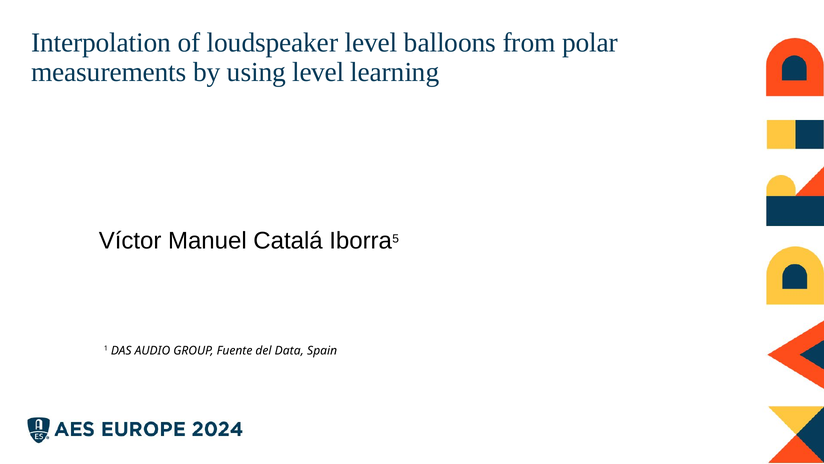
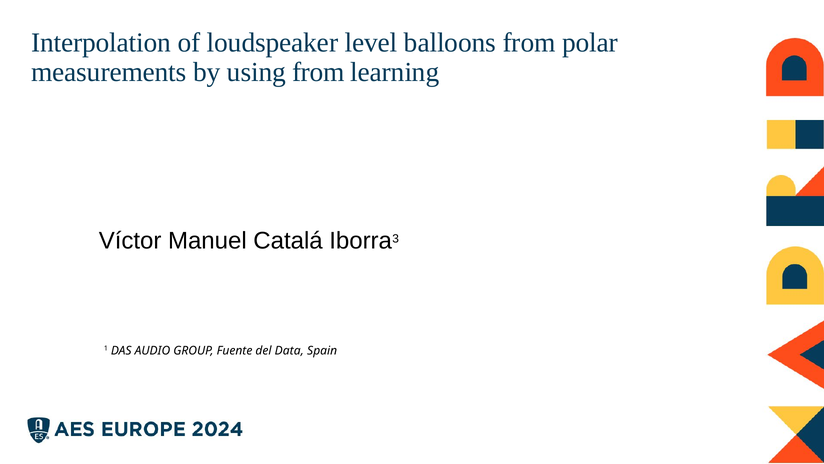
using level: level -> from (318, 72)
5: 5 -> 3 (396, 238)
